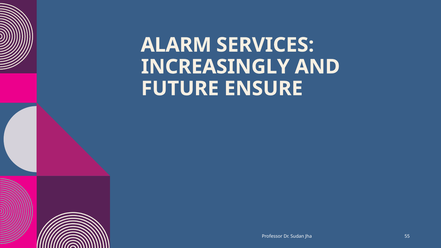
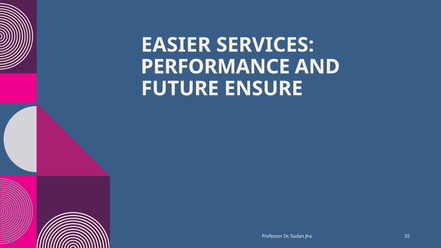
ALARM: ALARM -> EASIER (176, 45)
INCREASINGLY: INCREASINGLY -> PERFORMANCE (215, 67)
